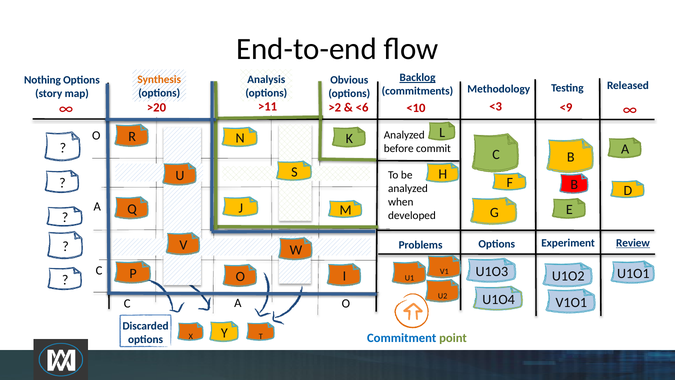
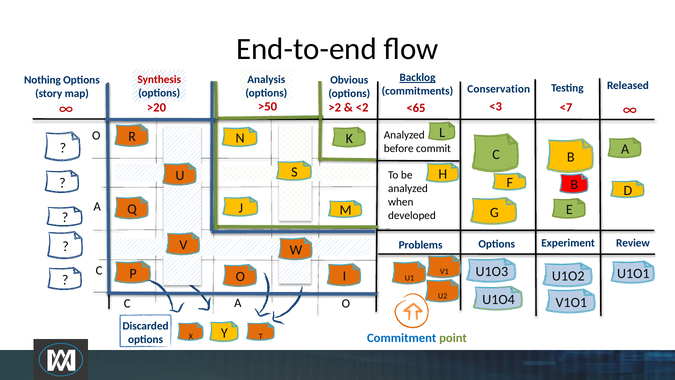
Synthesis colour: orange -> red (159, 80)
Methodology: Methodology -> Conservation (499, 89)
>11: >11 -> >50 (268, 107)
<6: <6 -> <2 (362, 107)
<10: <10 -> <65 (416, 108)
<9: <9 -> <7 (566, 107)
Review underline: present -> none (633, 243)
